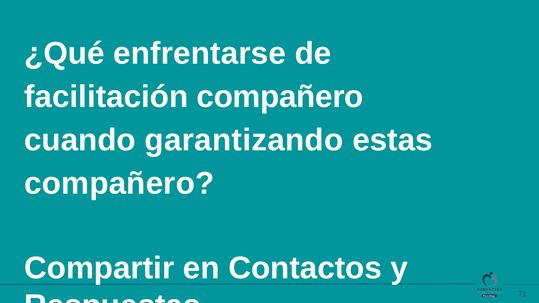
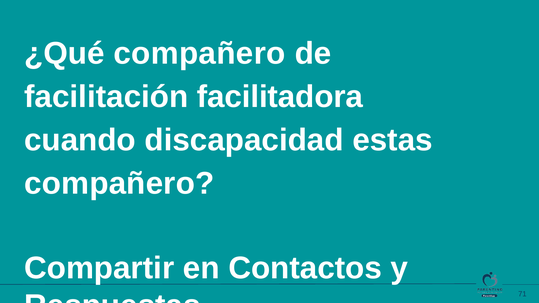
¿Qué enfrentarse: enfrentarse -> compañero (199, 54)
facilitación compañero: compañero -> facilitadora (280, 97)
garantizando: garantizando -> discapacidad (244, 140)
